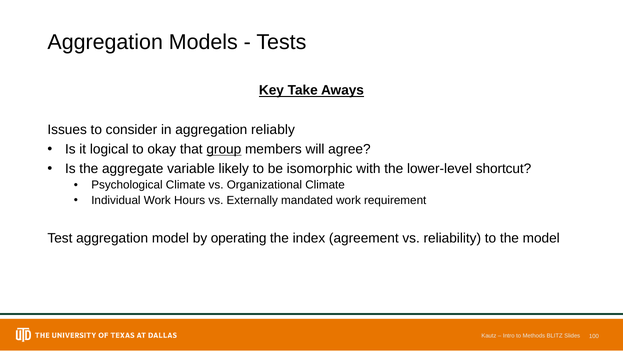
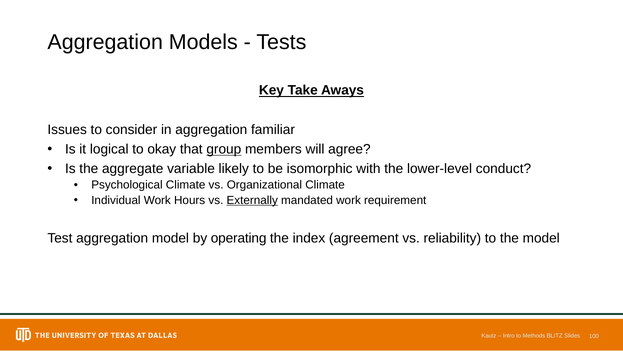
reliably: reliably -> familiar (273, 129)
shortcut: shortcut -> conduct (503, 169)
Externally underline: none -> present (252, 200)
